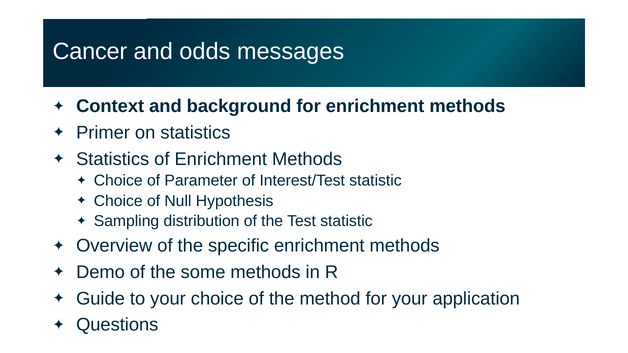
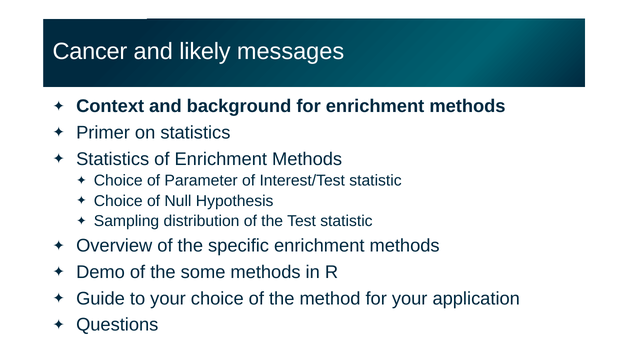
odds: odds -> likely (205, 52)
